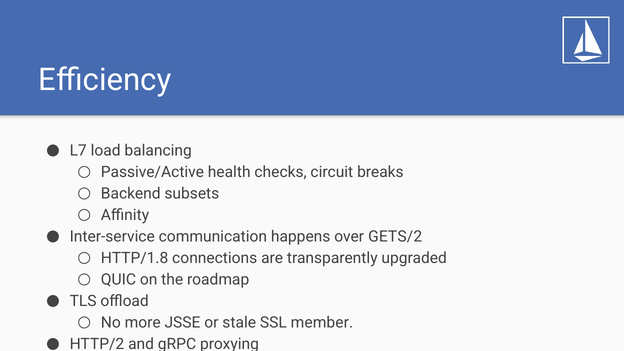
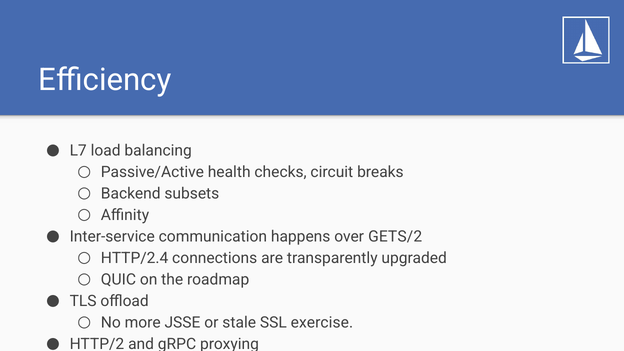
HTTP/1.8: HTTP/1.8 -> HTTP/2.4 (135, 258)
member: member -> exercise (322, 323)
